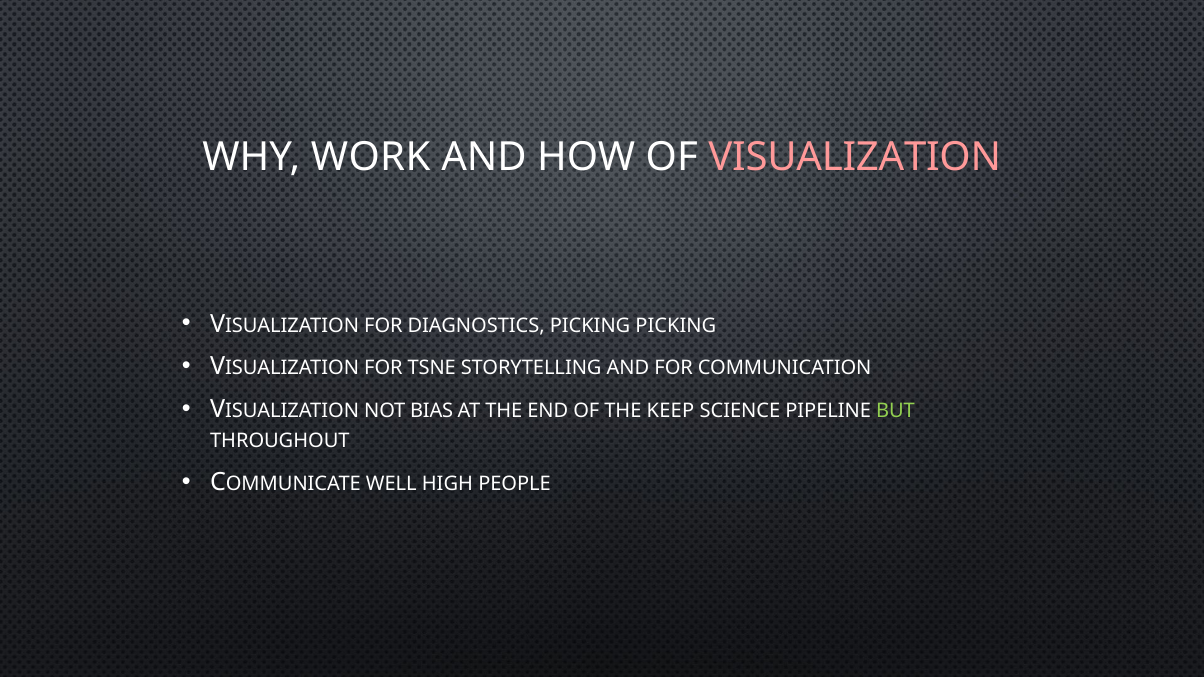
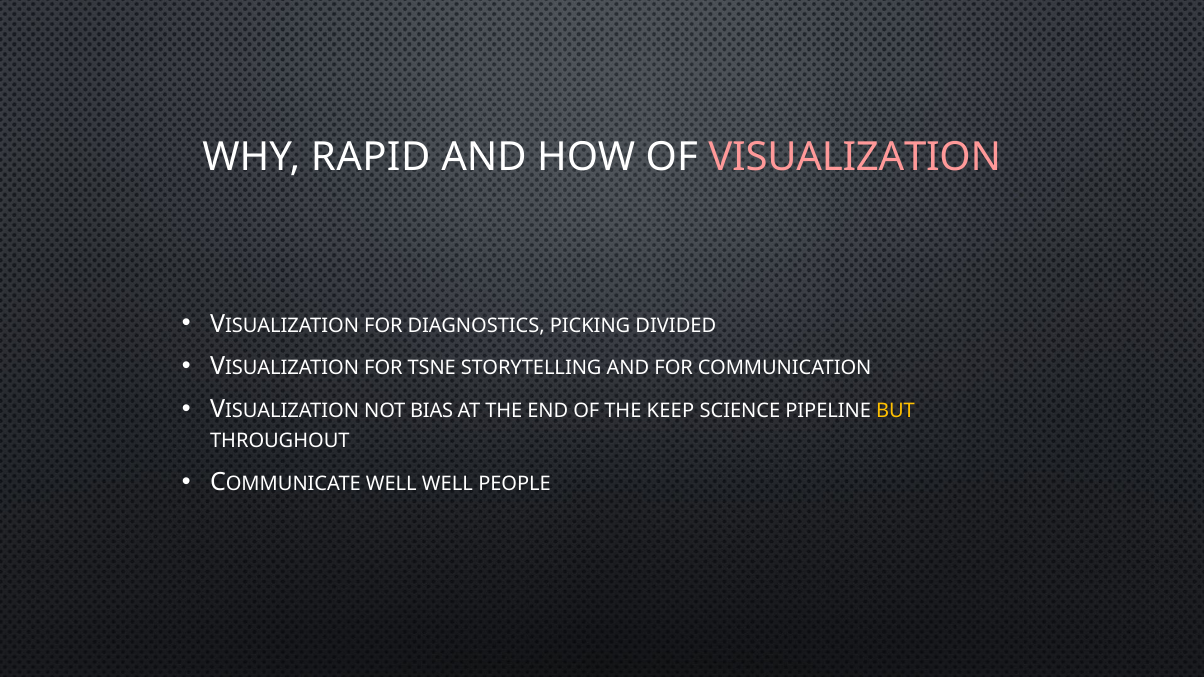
WORK: WORK -> RAPID (371, 157)
PICKING PICKING: PICKING -> DIVIDED (676, 326)
BUT colour: light green -> yellow (895, 411)
WELL HIGH: HIGH -> WELL (447, 484)
